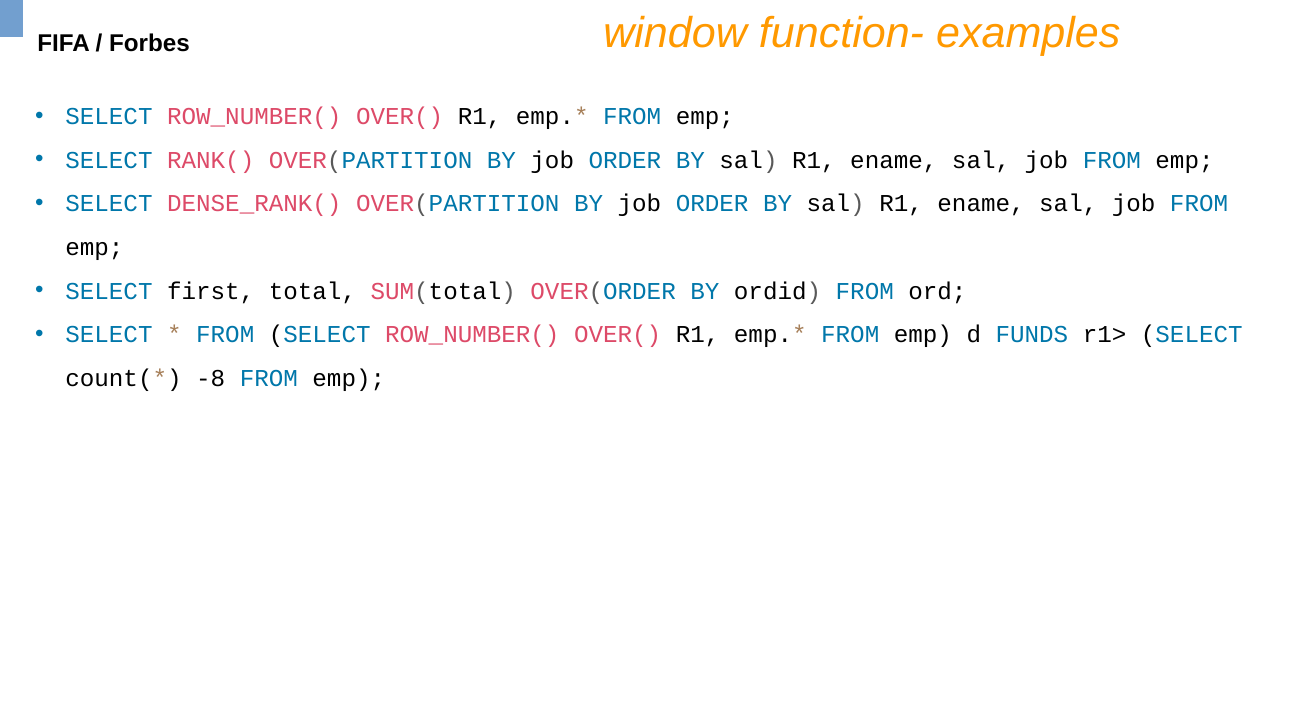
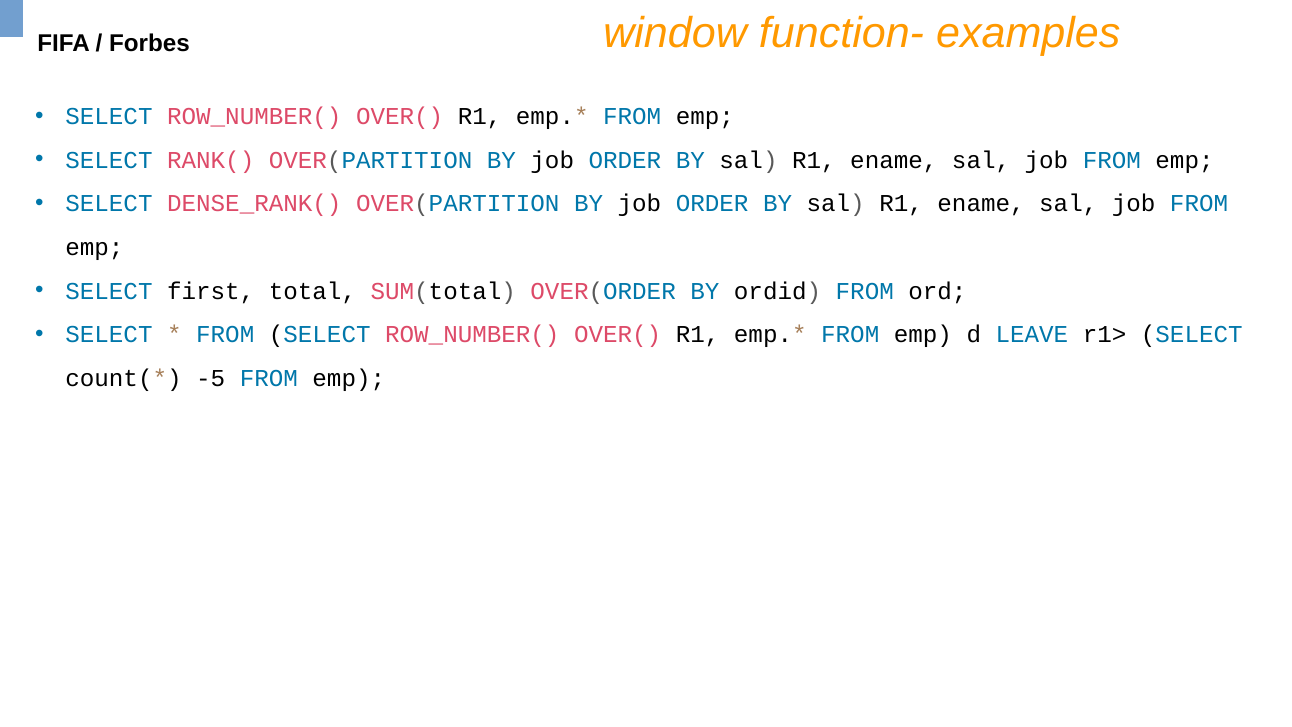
FUNDS: FUNDS -> LEAVE (1032, 335)
-8: -8 -> -5 (211, 378)
